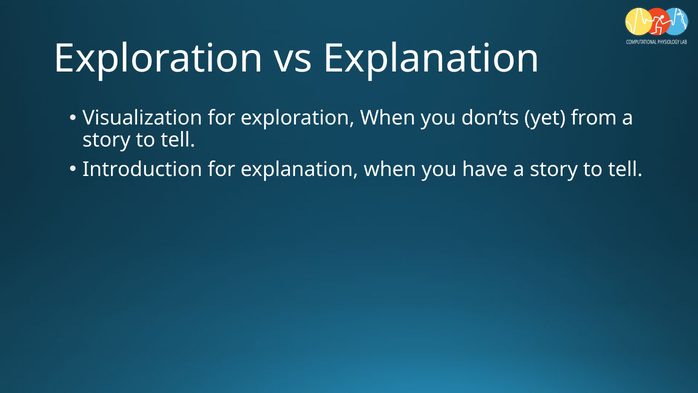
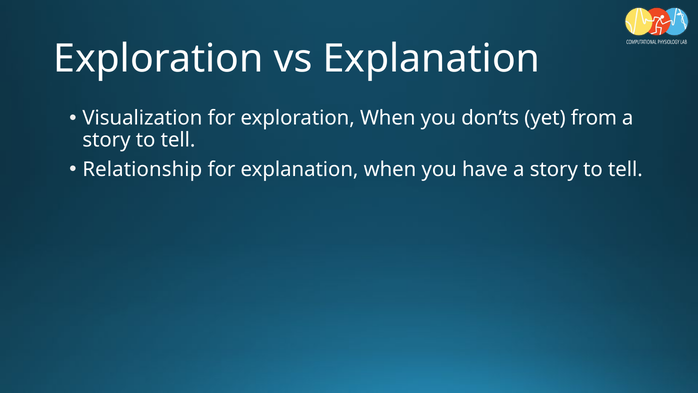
Introduction: Introduction -> Relationship (142, 169)
